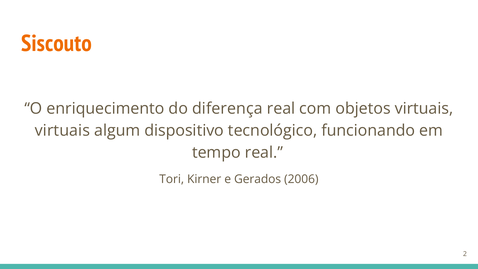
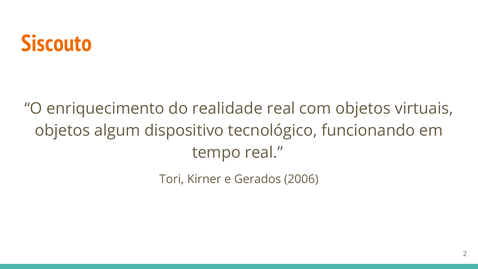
diferença: diferença -> realidade (227, 109)
virtuais: virtuais -> objetos (62, 131)
